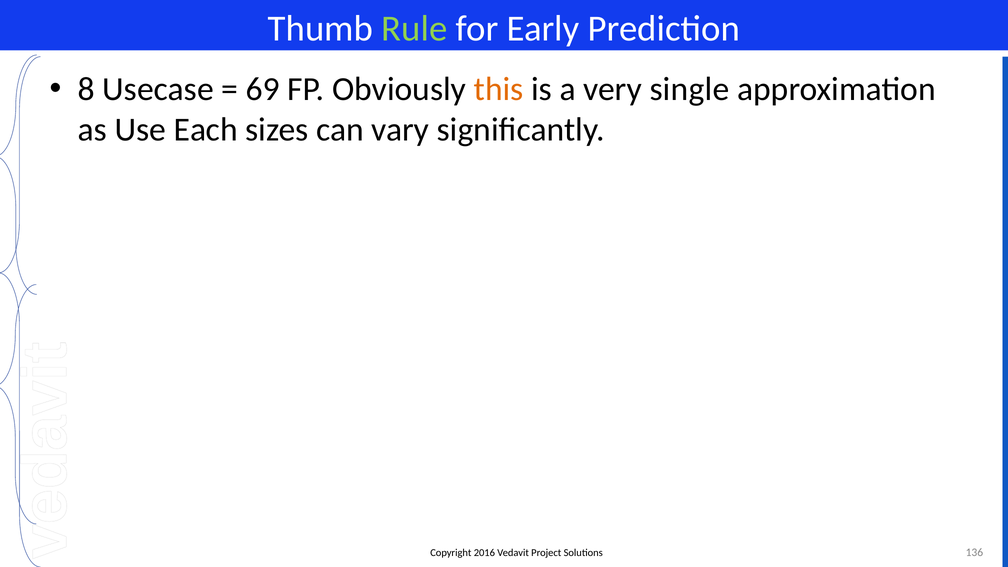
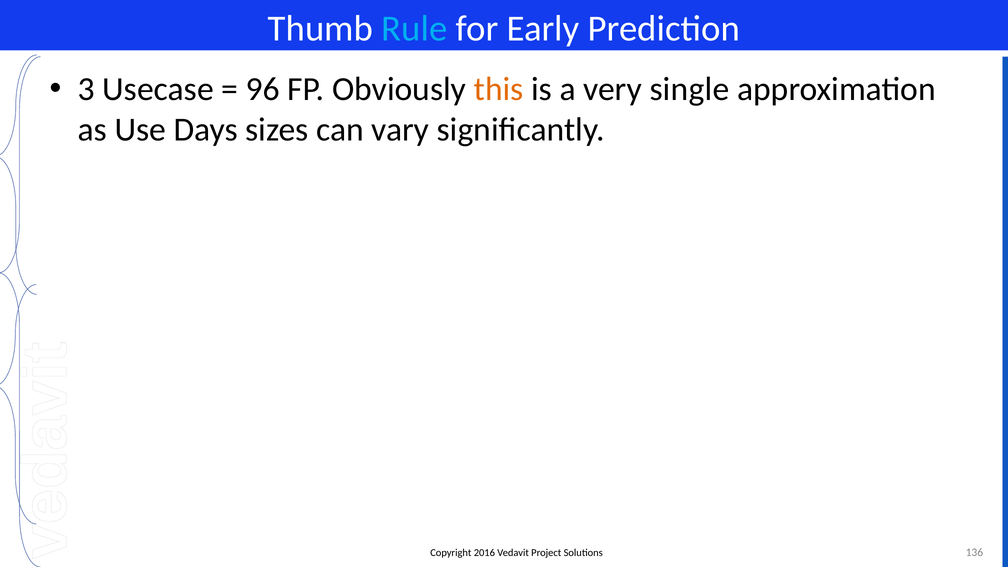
Rule colour: light green -> light blue (414, 28)
8: 8 -> 3 (86, 89)
69: 69 -> 96 (263, 89)
Each: Each -> Days (206, 130)
